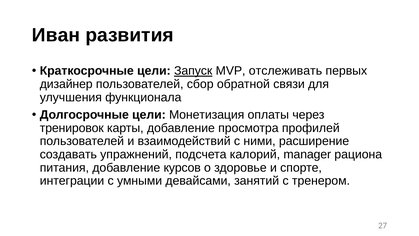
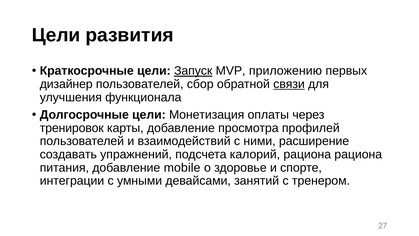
Иван: Иван -> Цели (56, 35)
отслеживать: отслеживать -> приложению (285, 71)
связи underline: none -> present (289, 84)
калорий manager: manager -> рациона (307, 154)
курсов: курсов -> mobile (182, 167)
